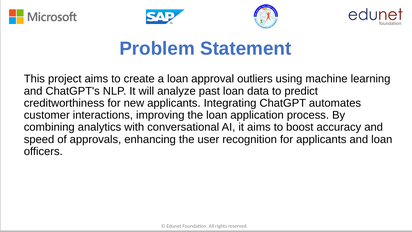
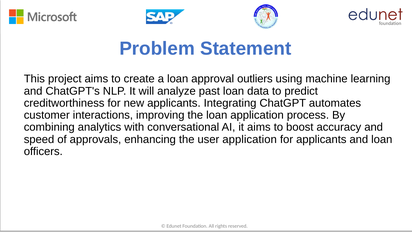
user recognition: recognition -> application (250, 139)
